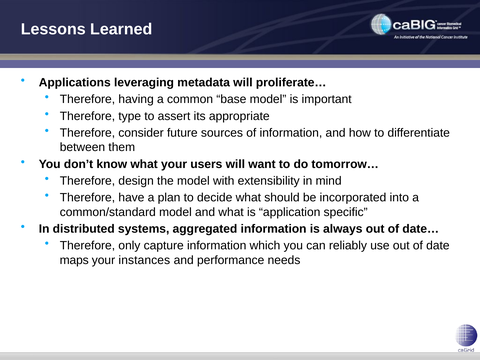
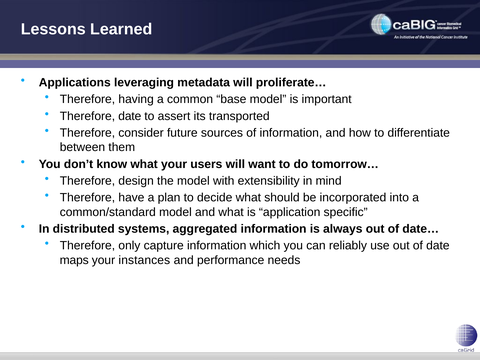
Therefore type: type -> date (130, 116)
appropriate: appropriate -> transported (239, 116)
